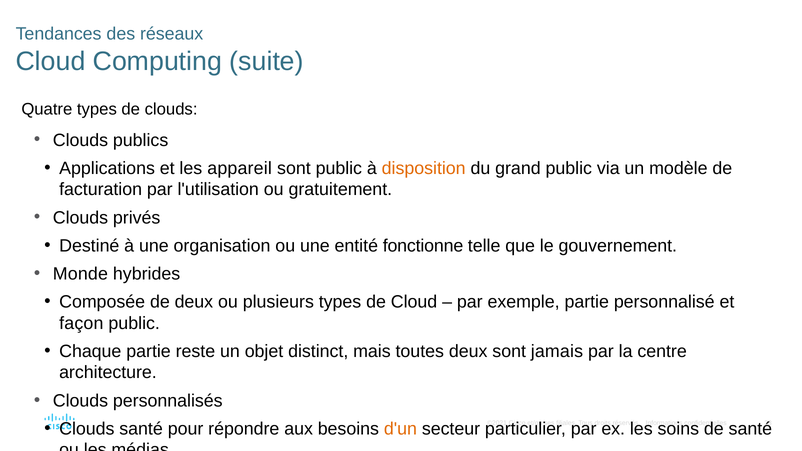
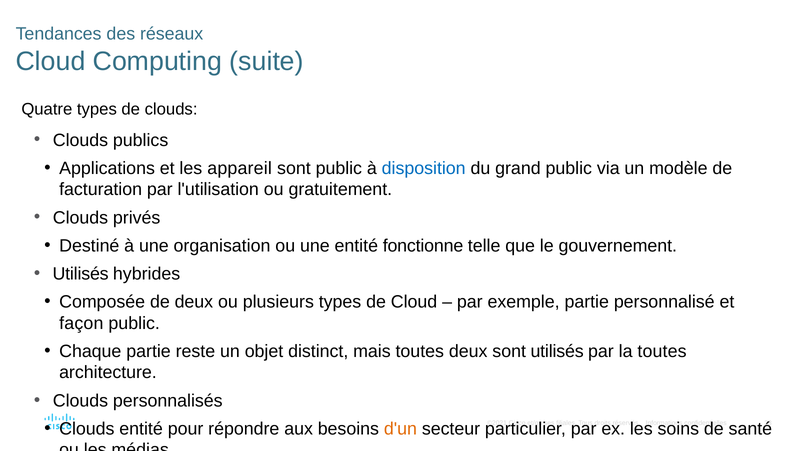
disposition colour: orange -> blue (424, 168)
Monde: Monde -> Utilisés (81, 274)
sont jamais: jamais -> utilisés (557, 351)
la centre: centre -> toutes (662, 351)
Clouds santé: santé -> entité (141, 429)
